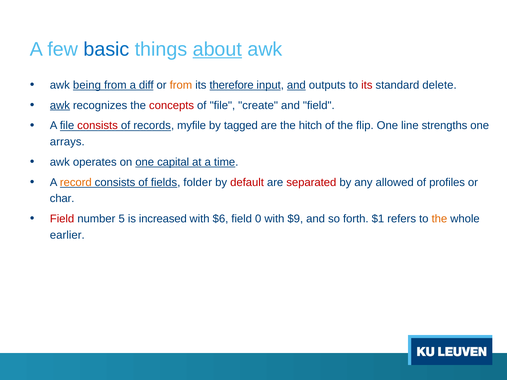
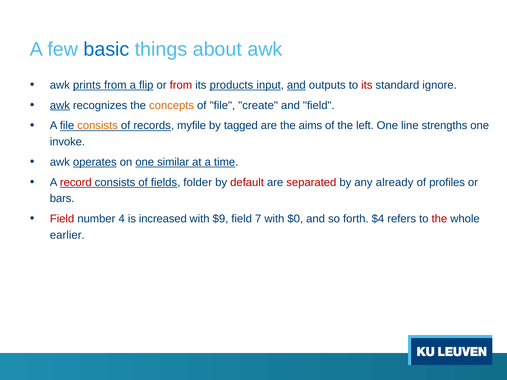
about underline: present -> none (217, 49)
being: being -> prints (87, 85)
diff: diff -> flip (146, 85)
from colour: orange -> red (181, 85)
therefore: therefore -> products (231, 85)
delete: delete -> ignore (440, 85)
concepts colour: red -> orange (172, 105)
consists colour: red -> orange (98, 126)
hitch: hitch -> aims (310, 126)
flip: flip -> left (365, 126)
arrays: arrays -> invoke (67, 142)
operates underline: none -> present (95, 162)
capital: capital -> similar (173, 162)
record colour: orange -> red (76, 182)
allowed: allowed -> already (395, 182)
char: char -> bars (62, 199)
5: 5 -> 4 (122, 219)
$6: $6 -> $9 (220, 219)
0: 0 -> 7 (258, 219)
$9: $9 -> $0 (295, 219)
$1: $1 -> $4 (378, 219)
the colour: orange -> red (439, 219)
